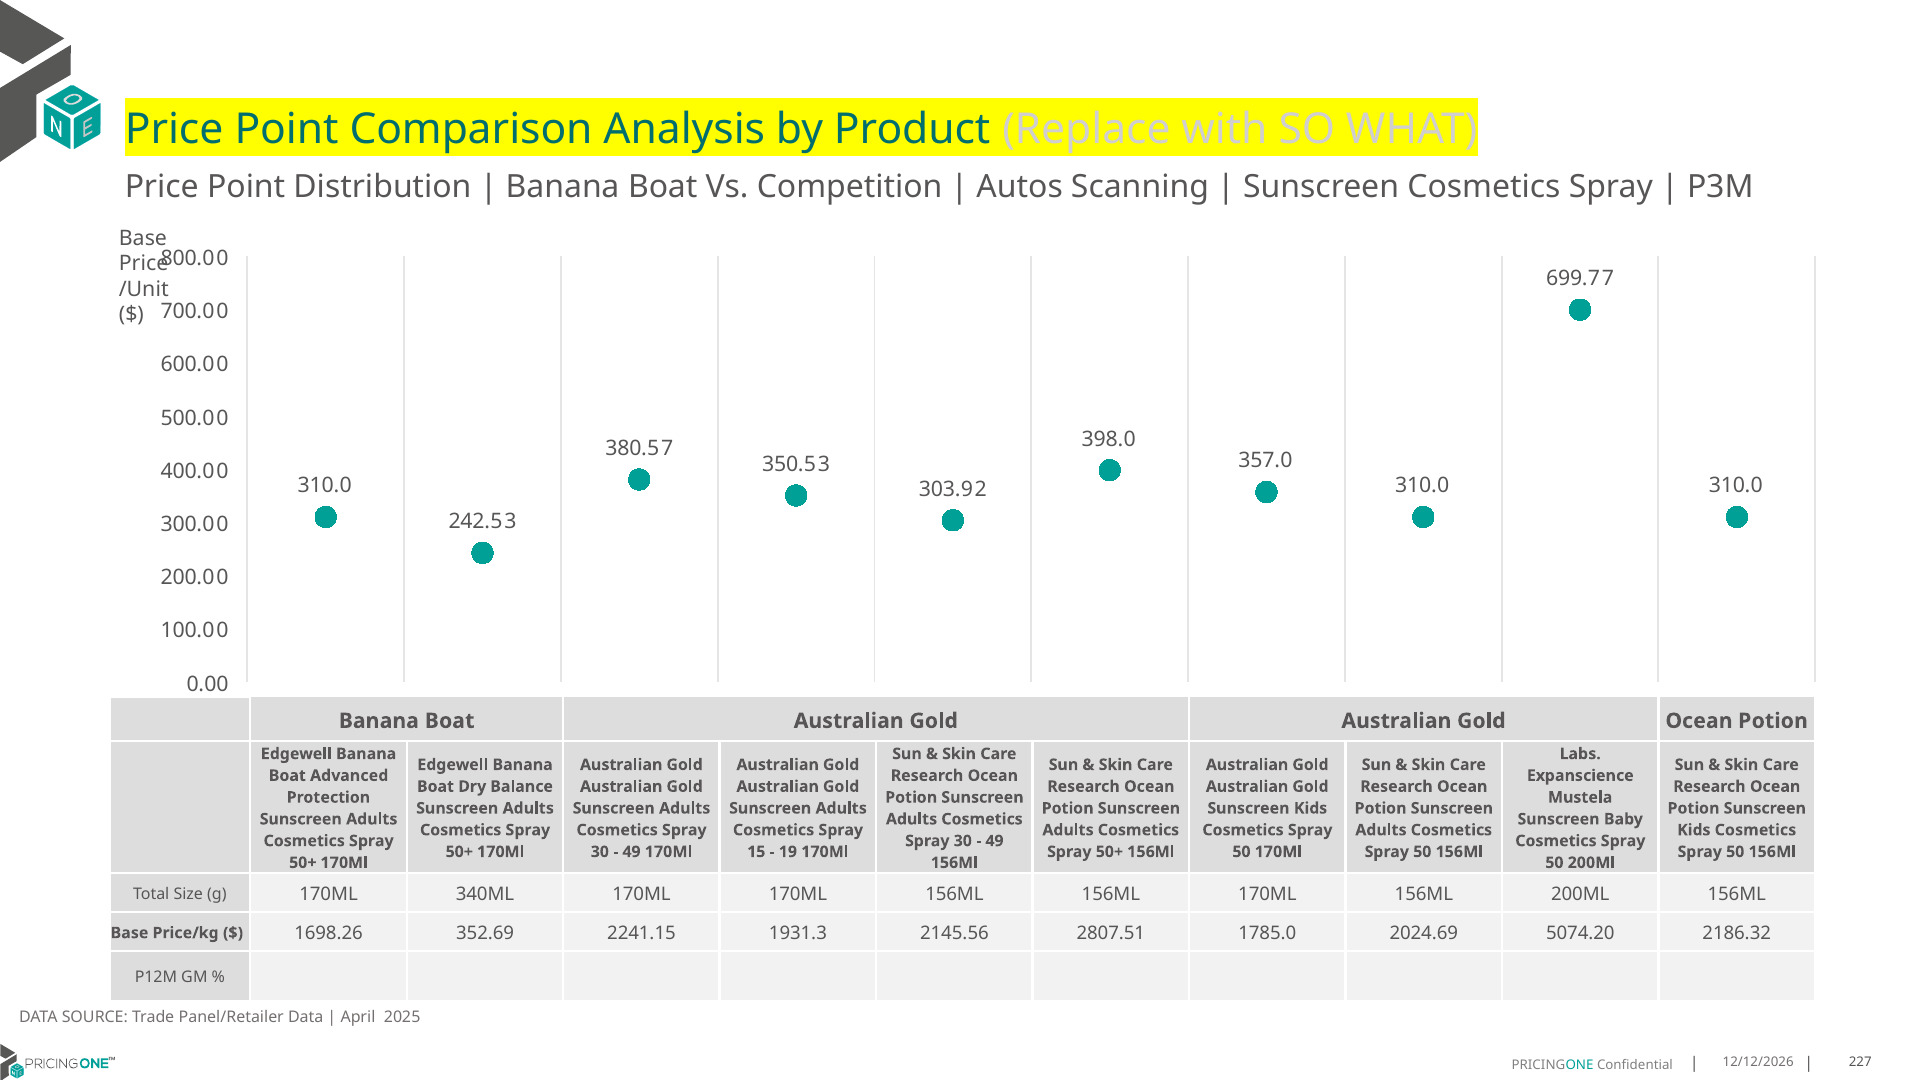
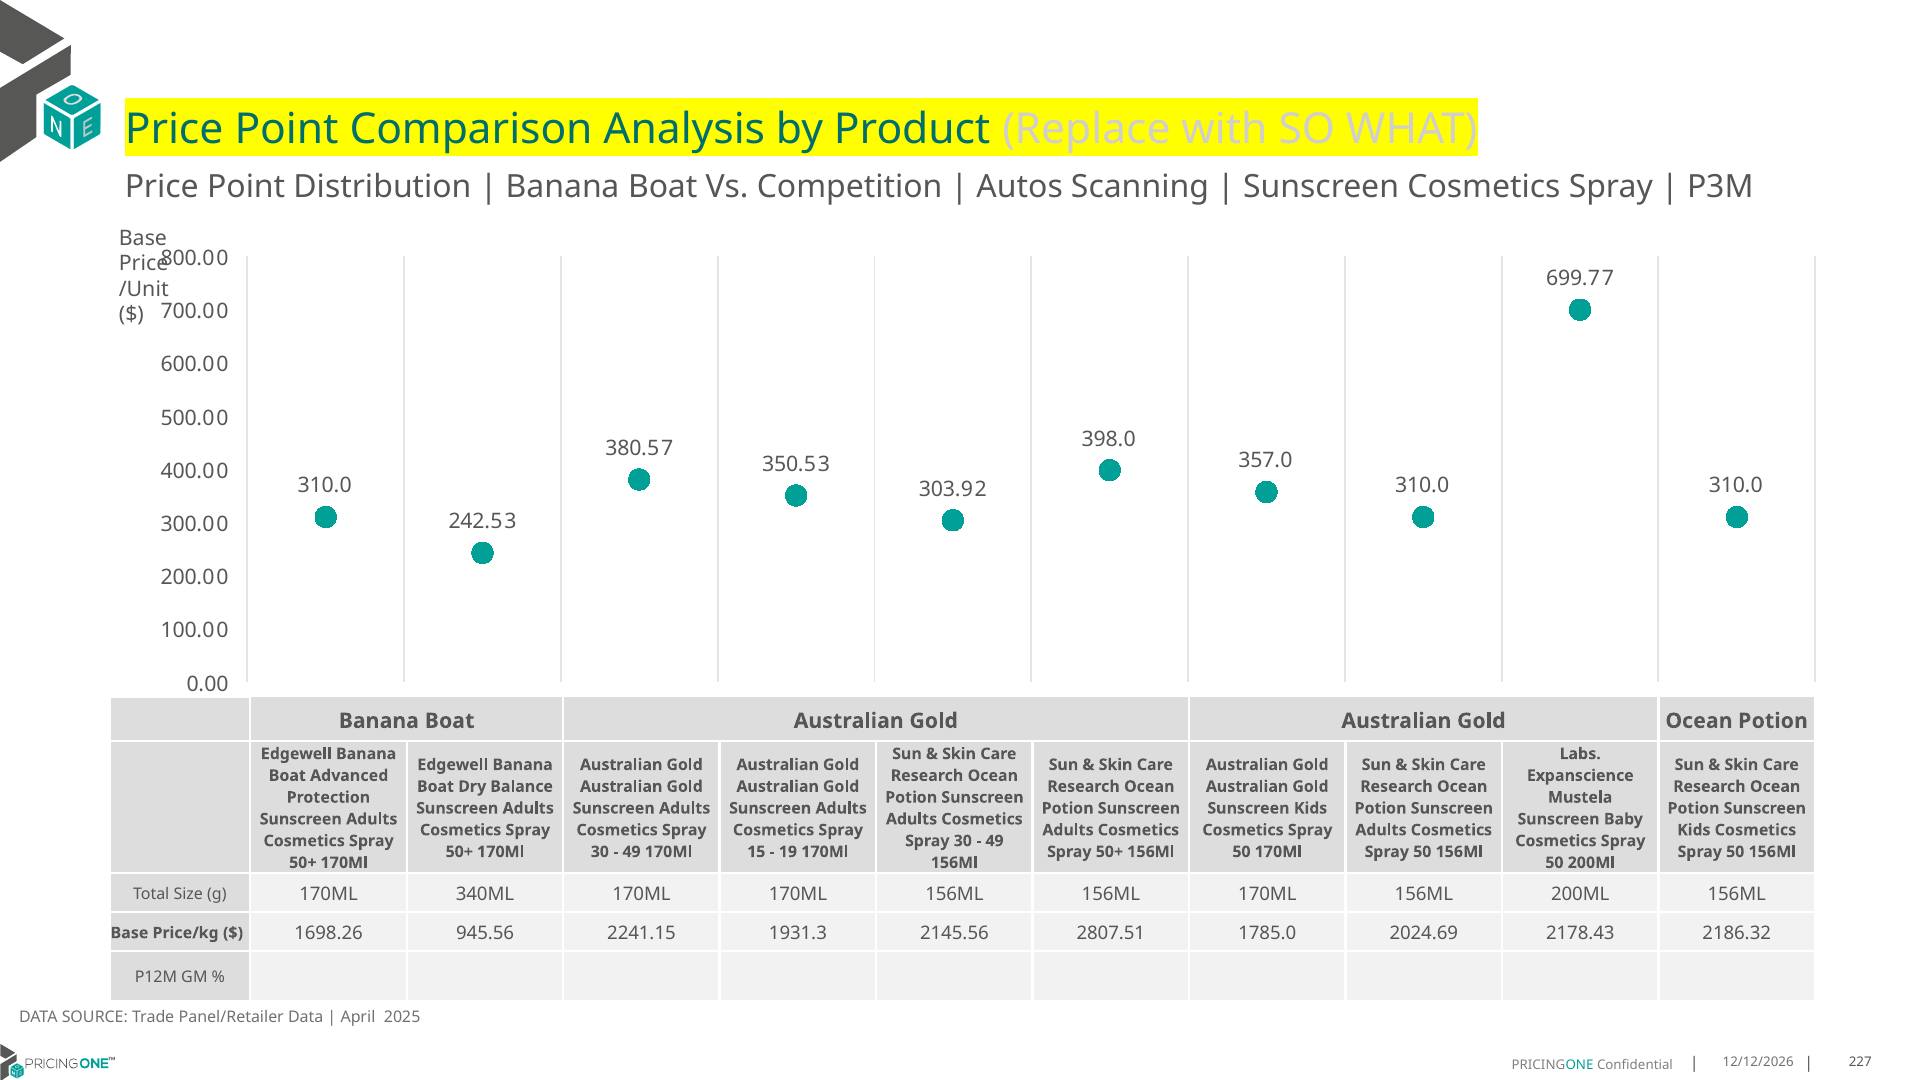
352.69: 352.69 -> 945.56 (485, 933)
5074.20: 5074.20 -> 2178.43 (1580, 933)
